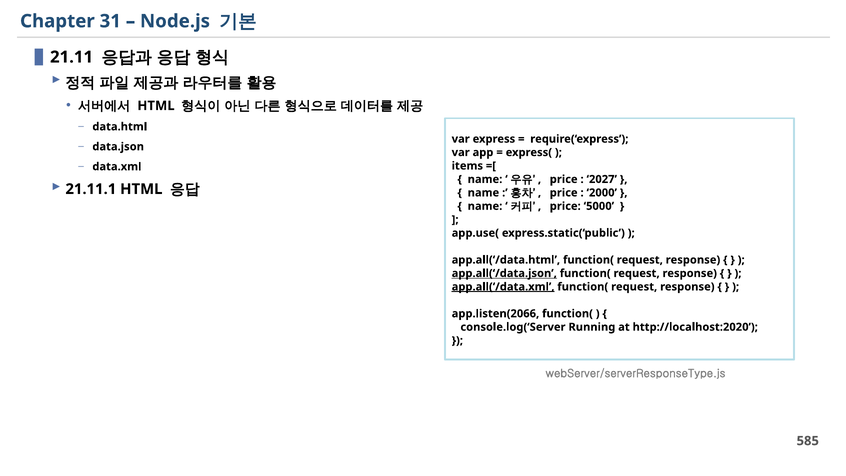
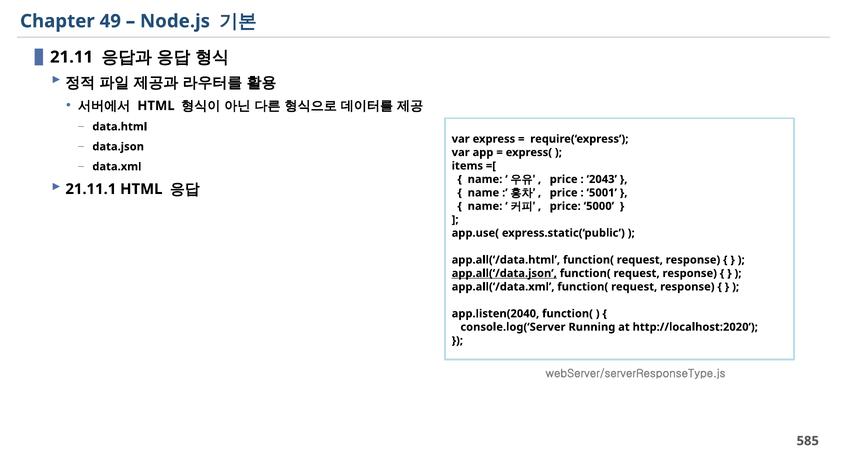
31: 31 -> 49 (110, 21)
2027: 2027 -> 2043 (602, 179)
2000: 2000 -> 5001 (602, 193)
app.all(‘/data.xml underline: present -> none (503, 287)
app.listen(2066: app.listen(2066 -> app.listen(2040 (495, 313)
